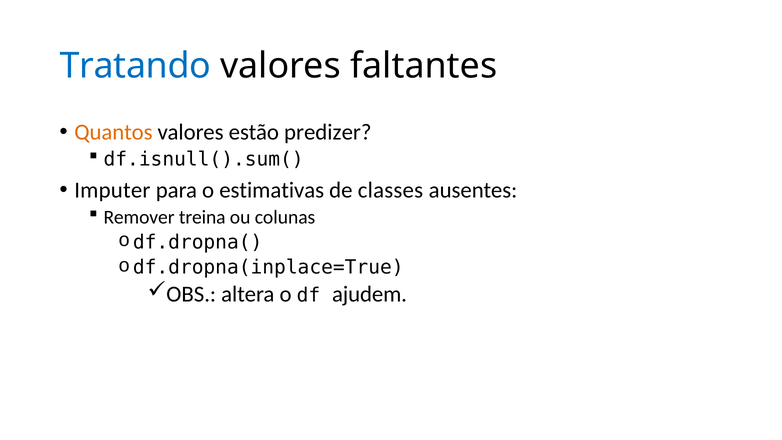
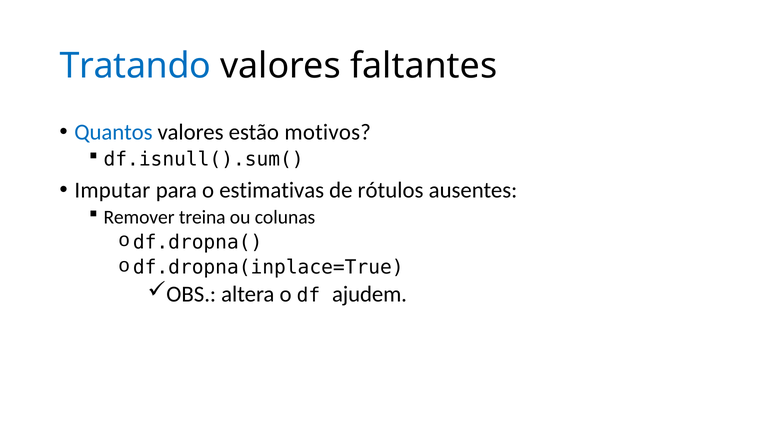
Quantos colour: orange -> blue (113, 132)
predizer: predizer -> motivos (328, 132)
Imputer: Imputer -> Imputar (112, 190)
classes: classes -> rótulos (391, 190)
